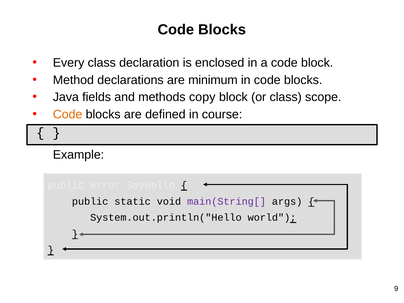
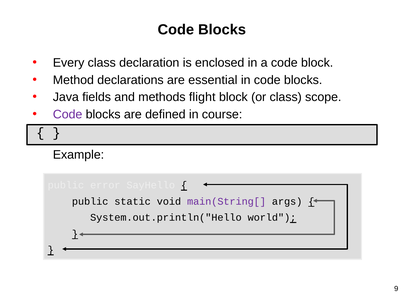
minimum: minimum -> essential (213, 80)
copy: copy -> flight (202, 97)
Code colour: orange -> purple (68, 115)
